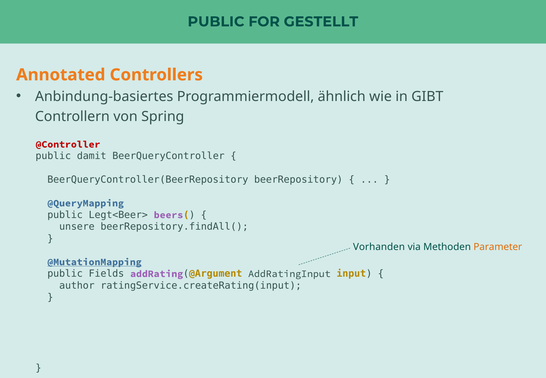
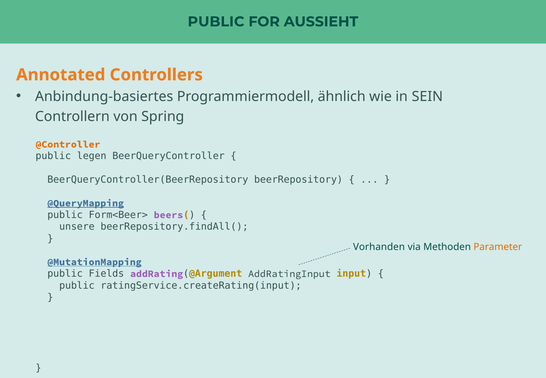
GESTELLT: GESTELLT -> AUSSIEHT (321, 22)
GIBT: GIBT -> SEIN (427, 96)
@Controller colour: red -> orange (68, 144)
damit: damit -> legen (92, 156)
@QueryMapping underline: none -> present (86, 203)
Legt<Beer>: Legt<Beer> -> Form<Beer> (118, 215)
author: author -> public (77, 286)
